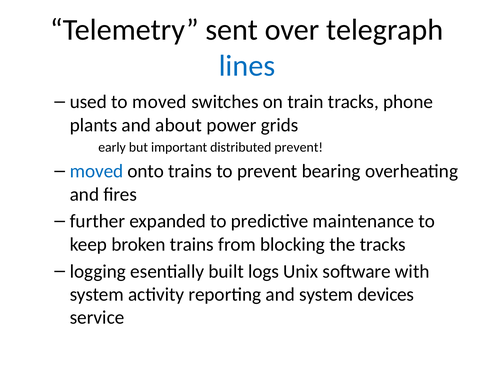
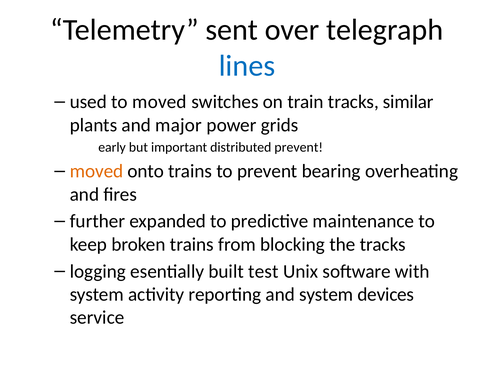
phone: phone -> similar (408, 102)
about: about -> major (179, 125)
moved colour: blue -> orange (97, 171)
logs: logs -> test (263, 271)
